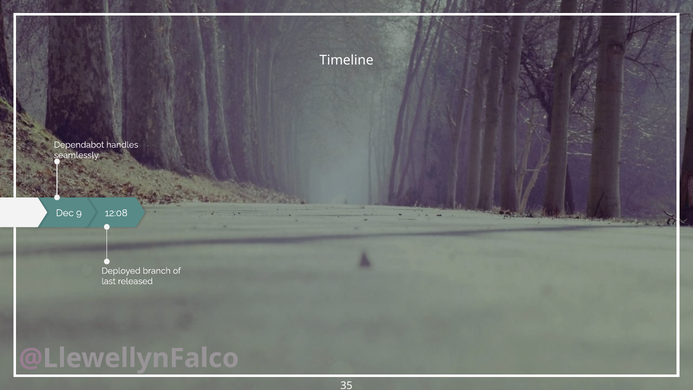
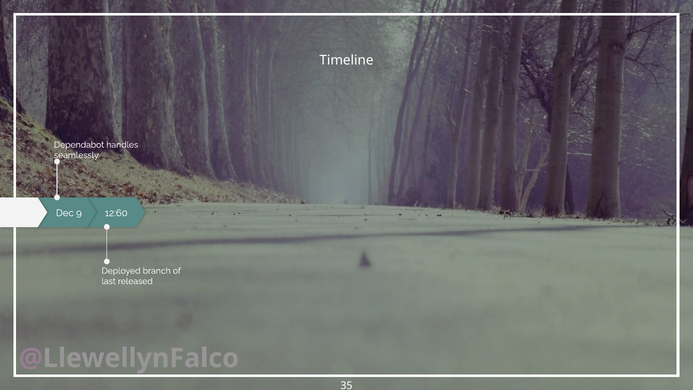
12:08: 12:08 -> 12:60 (116, 213)
